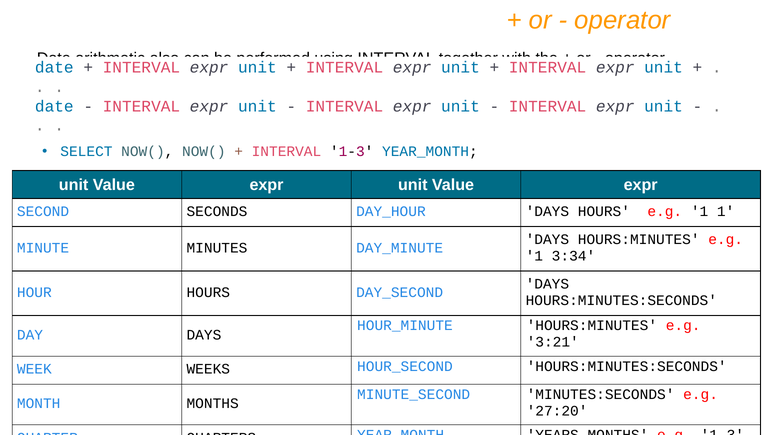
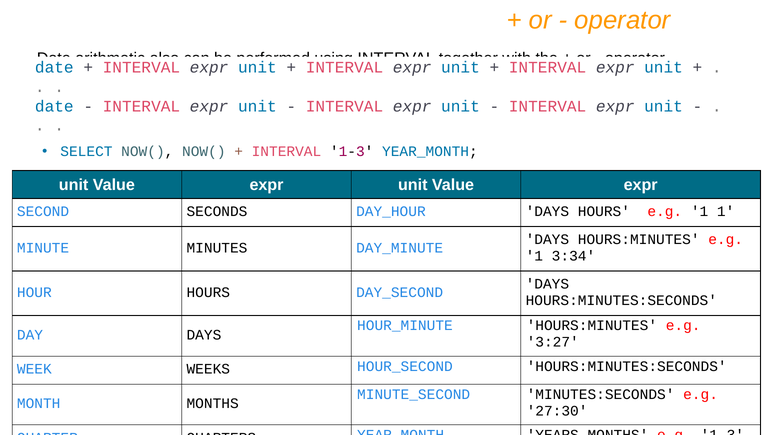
3:21: 3:21 -> 3:27 (553, 342)
27:20: 27:20 -> 27:30 (557, 411)
